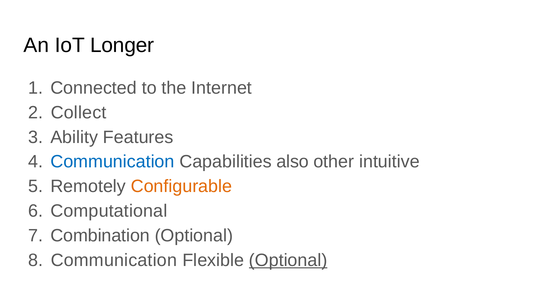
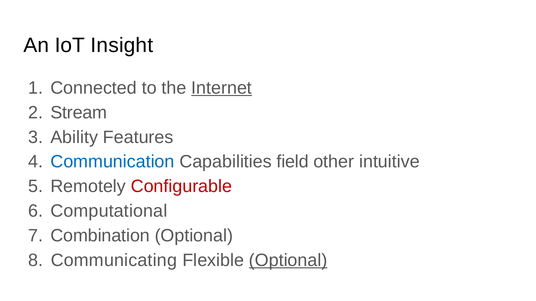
Longer: Longer -> Insight (122, 45)
Internet underline: none -> present (222, 88)
Collect: Collect -> Stream (79, 113)
also: also -> field (293, 162)
Configurable colour: orange -> red (181, 187)
Communication: Communication -> Communicating (114, 261)
